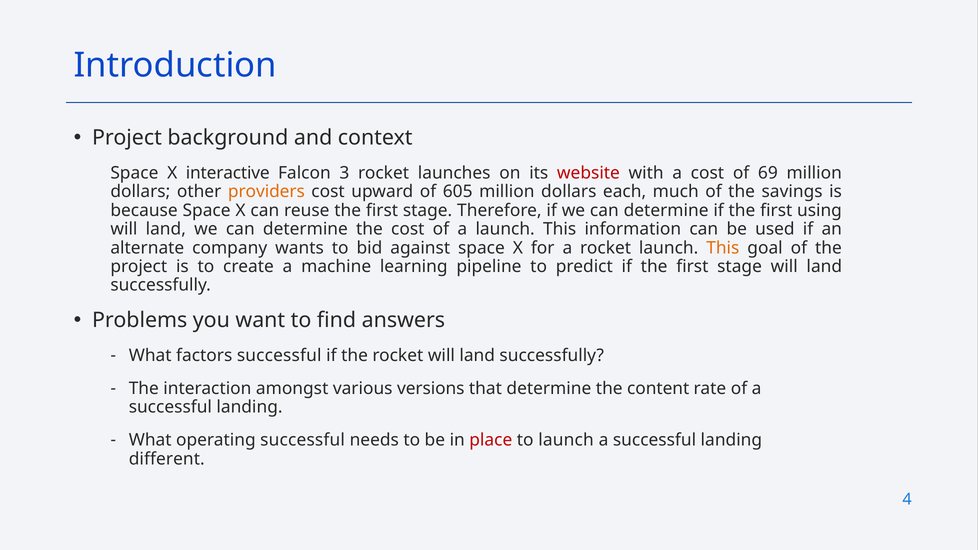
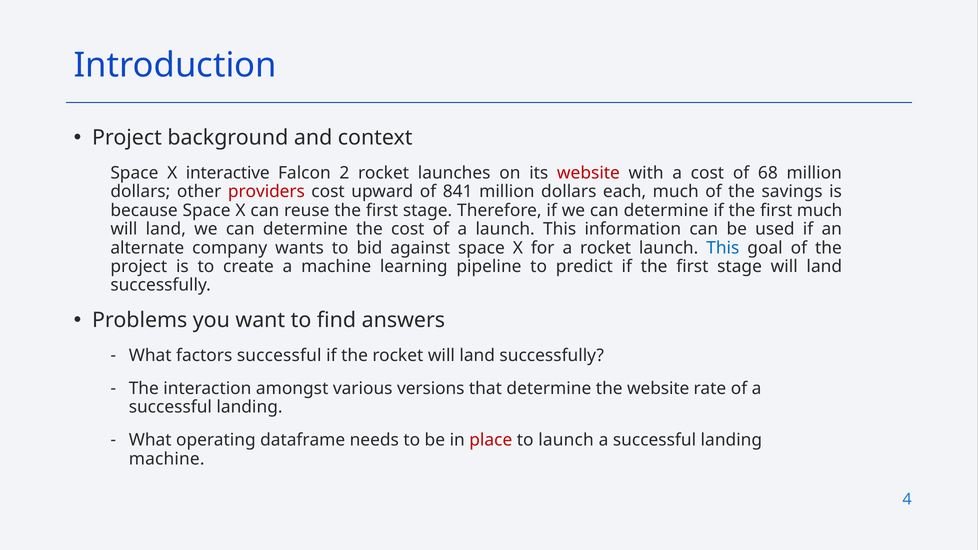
3: 3 -> 2 (344, 173)
69: 69 -> 68 (768, 173)
providers colour: orange -> red (266, 192)
605: 605 -> 841 (458, 192)
first using: using -> much (820, 210)
This colour: orange -> blue (723, 248)
the content: content -> website (658, 389)
operating successful: successful -> dataframe (303, 440)
different: different -> machine (167, 459)
